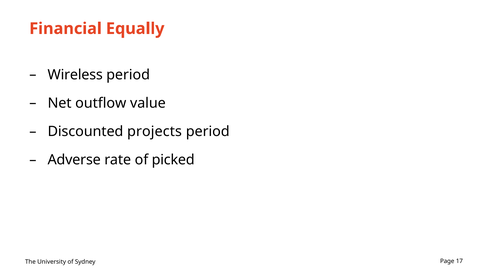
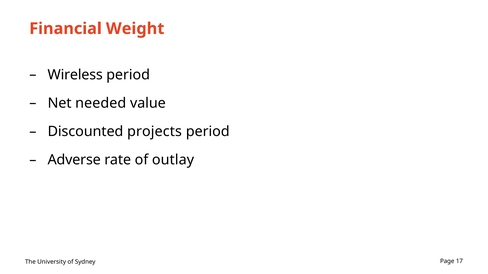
Equally: Equally -> Weight (135, 29)
outflow: outflow -> needed (101, 103)
picked: picked -> outlay (173, 160)
